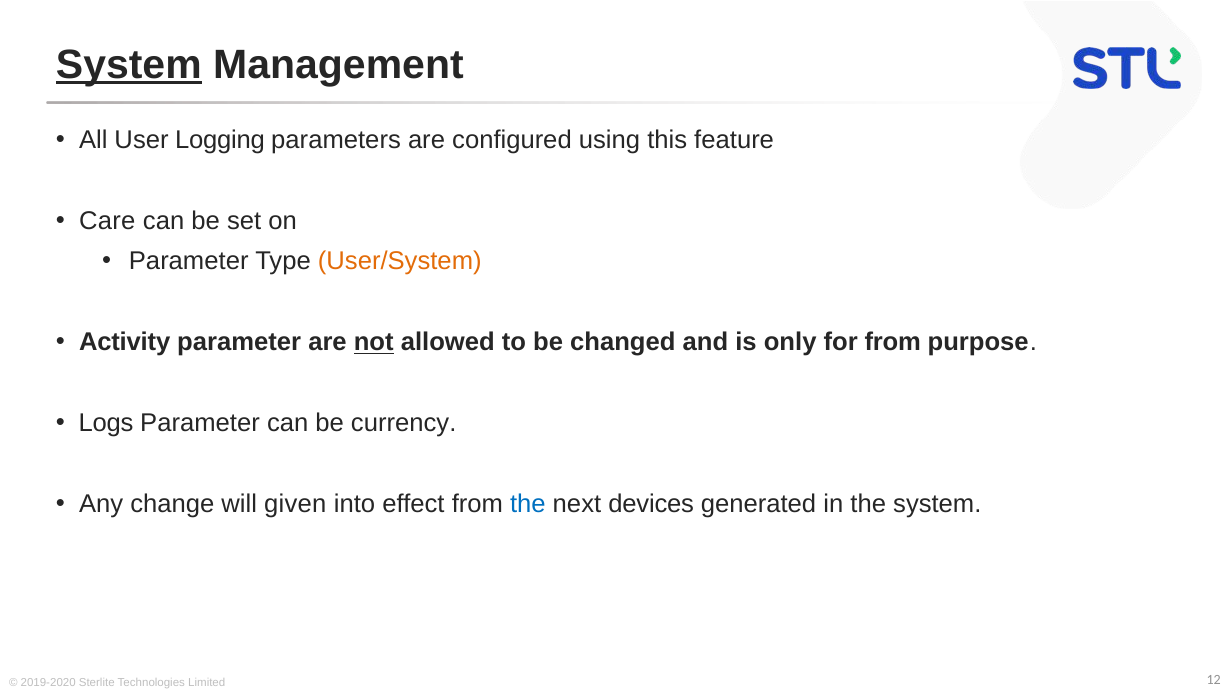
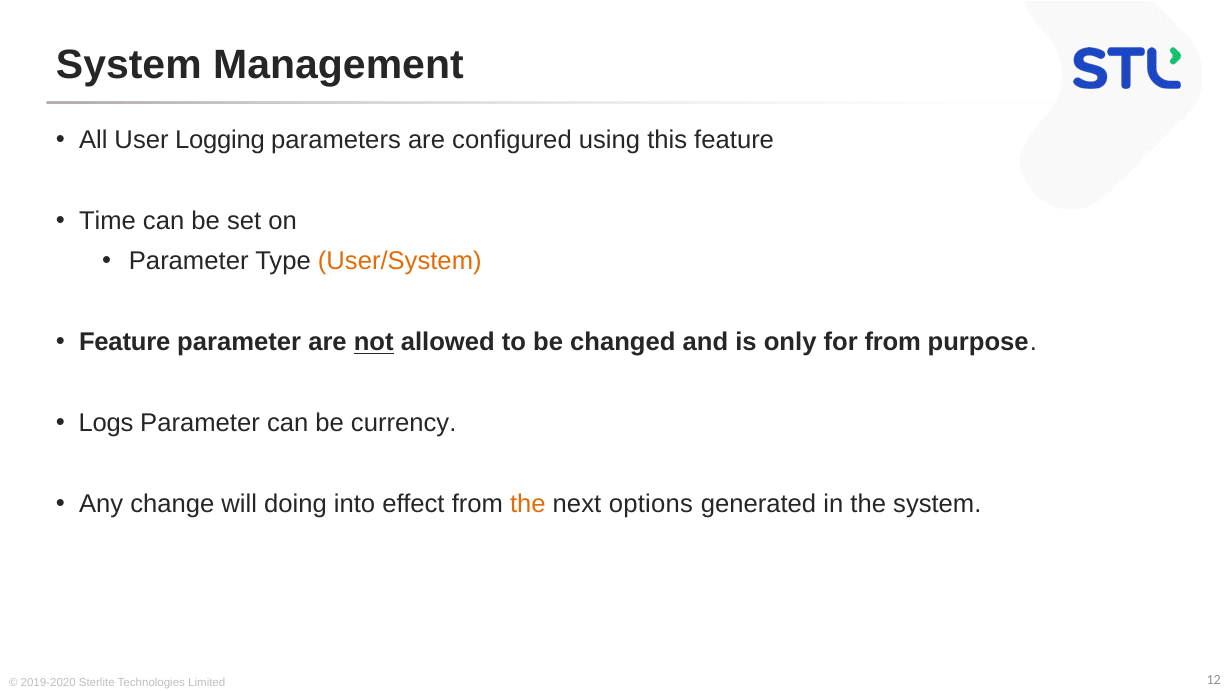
System underline: present -> none (129, 65)
Care: Care -> Time (107, 221)
Activity: Activity -> Feature (125, 343)
given: given -> doing (295, 505)
the colour: blue -> orange (528, 505)
devices: devices -> options (651, 505)
